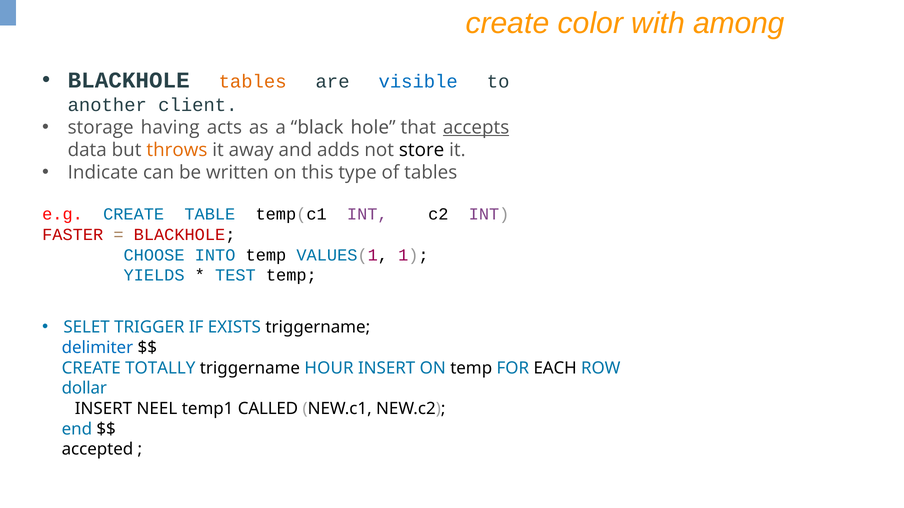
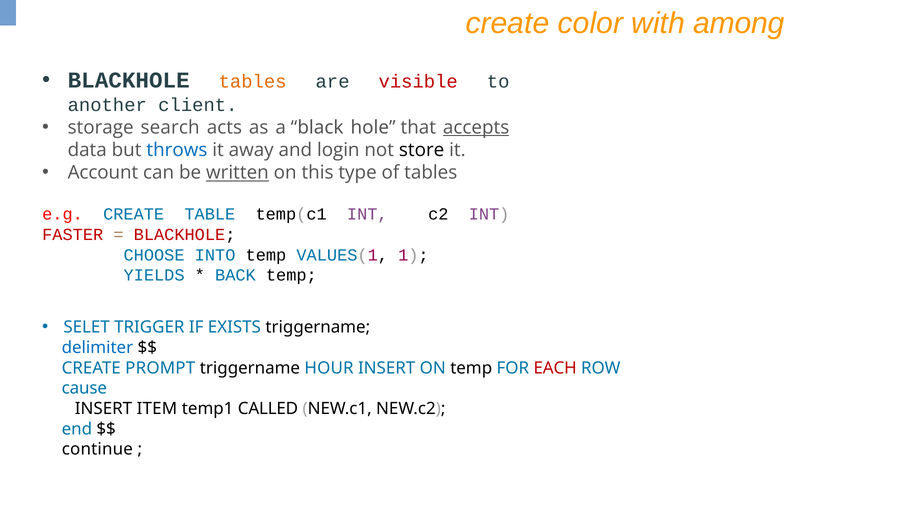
visible colour: blue -> red (418, 82)
having: having -> search (170, 128)
throws colour: orange -> blue (177, 150)
adds: adds -> login (338, 150)
Indicate: Indicate -> Account (103, 173)
written underline: none -> present (237, 173)
TEST: TEST -> BACK (235, 276)
TOTALLY: TOTALLY -> PROMPT (160, 368)
EACH colour: black -> red (555, 368)
dollar: dollar -> cause (84, 389)
NEEL: NEEL -> ITEM (157, 409)
accepted: accepted -> continue (97, 450)
